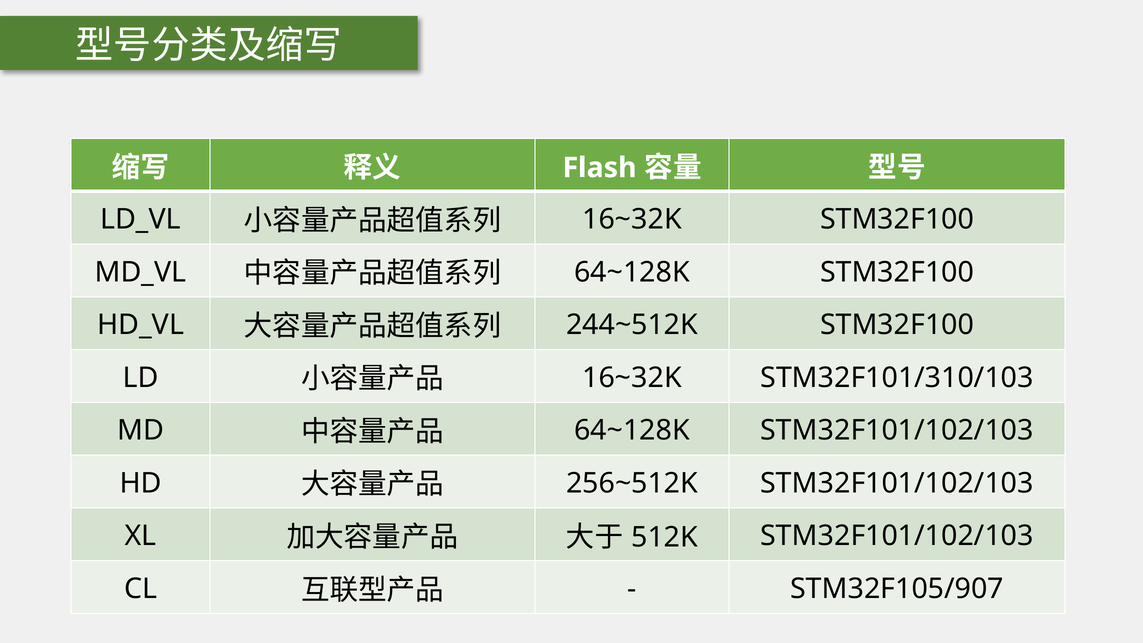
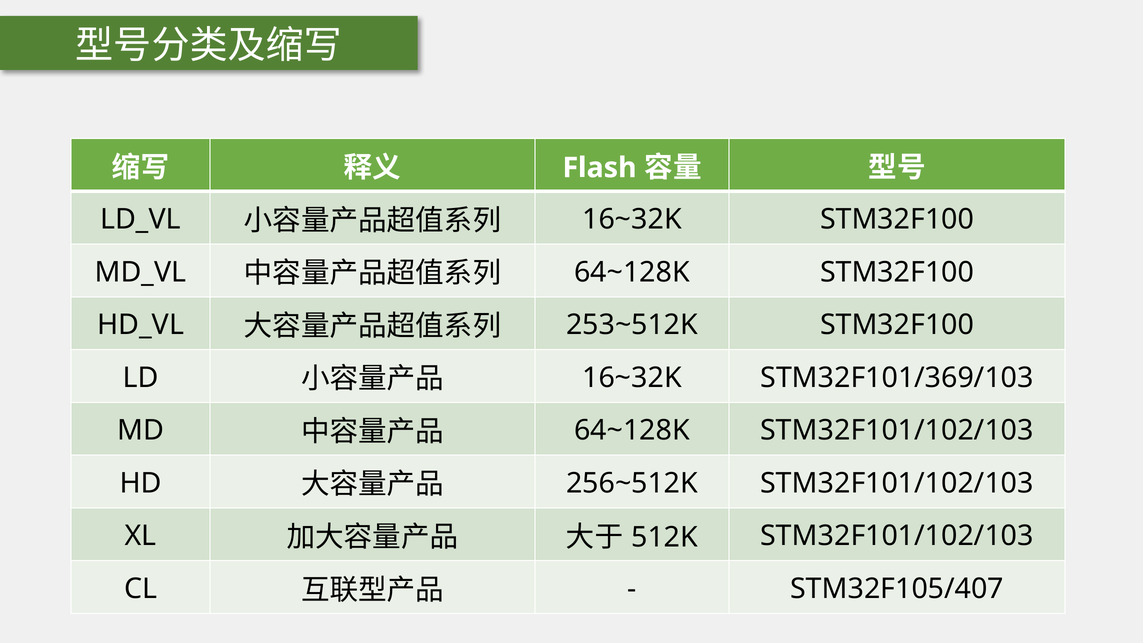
244~512K: 244~512K -> 253~512K (632, 325)
STM32F101/310/103: STM32F101/310/103 -> STM32F101/369/103 (897, 378)
STM32F105/907: STM32F105/907 -> STM32F105/407 (897, 589)
